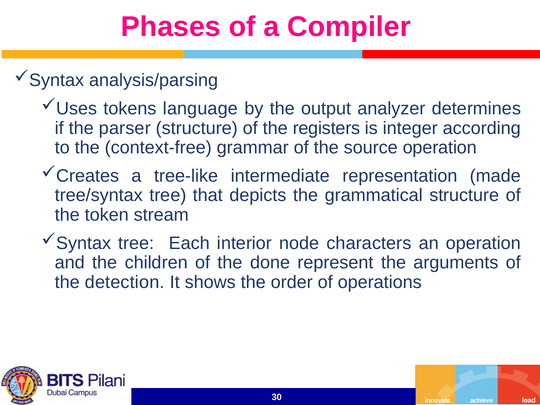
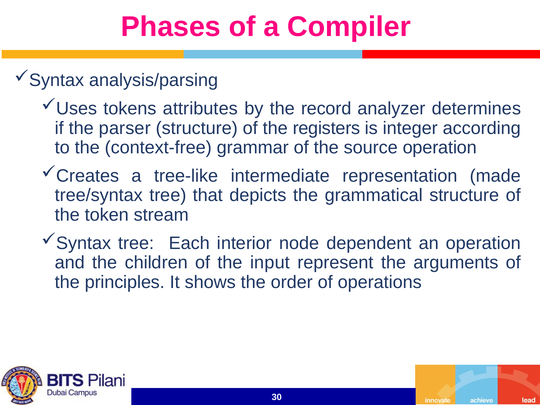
language: language -> attributes (200, 109)
output: output -> record (326, 109)
characters: characters -> dependent (369, 243)
done: done -> input (270, 263)
detection: detection -> principles (125, 282)
